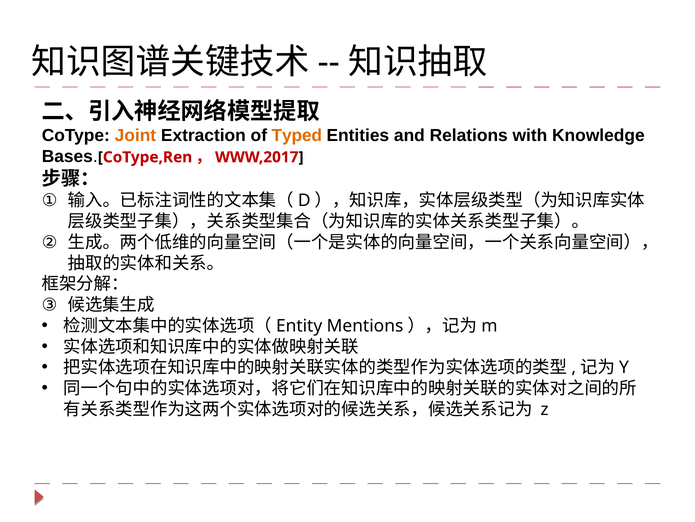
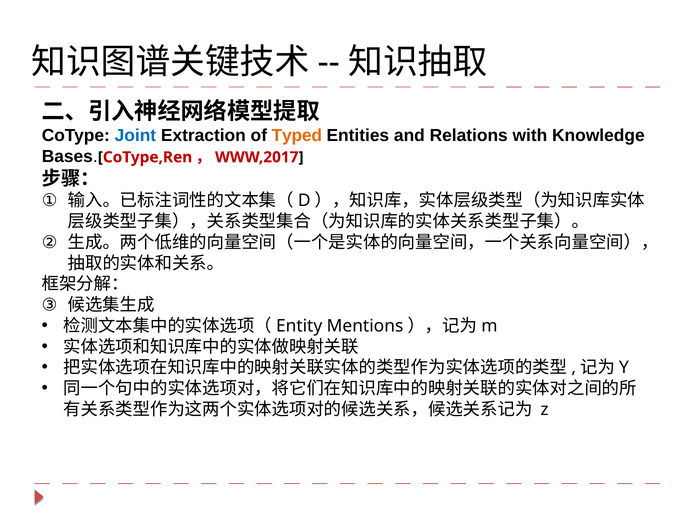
Joint colour: orange -> blue (135, 135)
